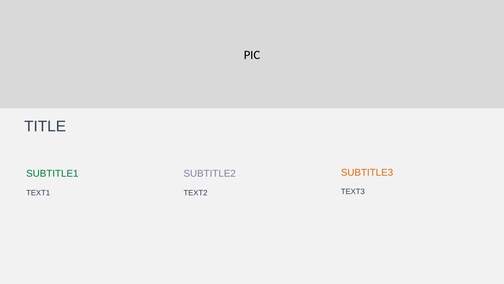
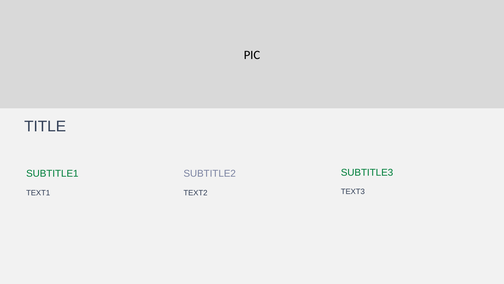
SUBTITLE3 colour: orange -> green (367, 172)
